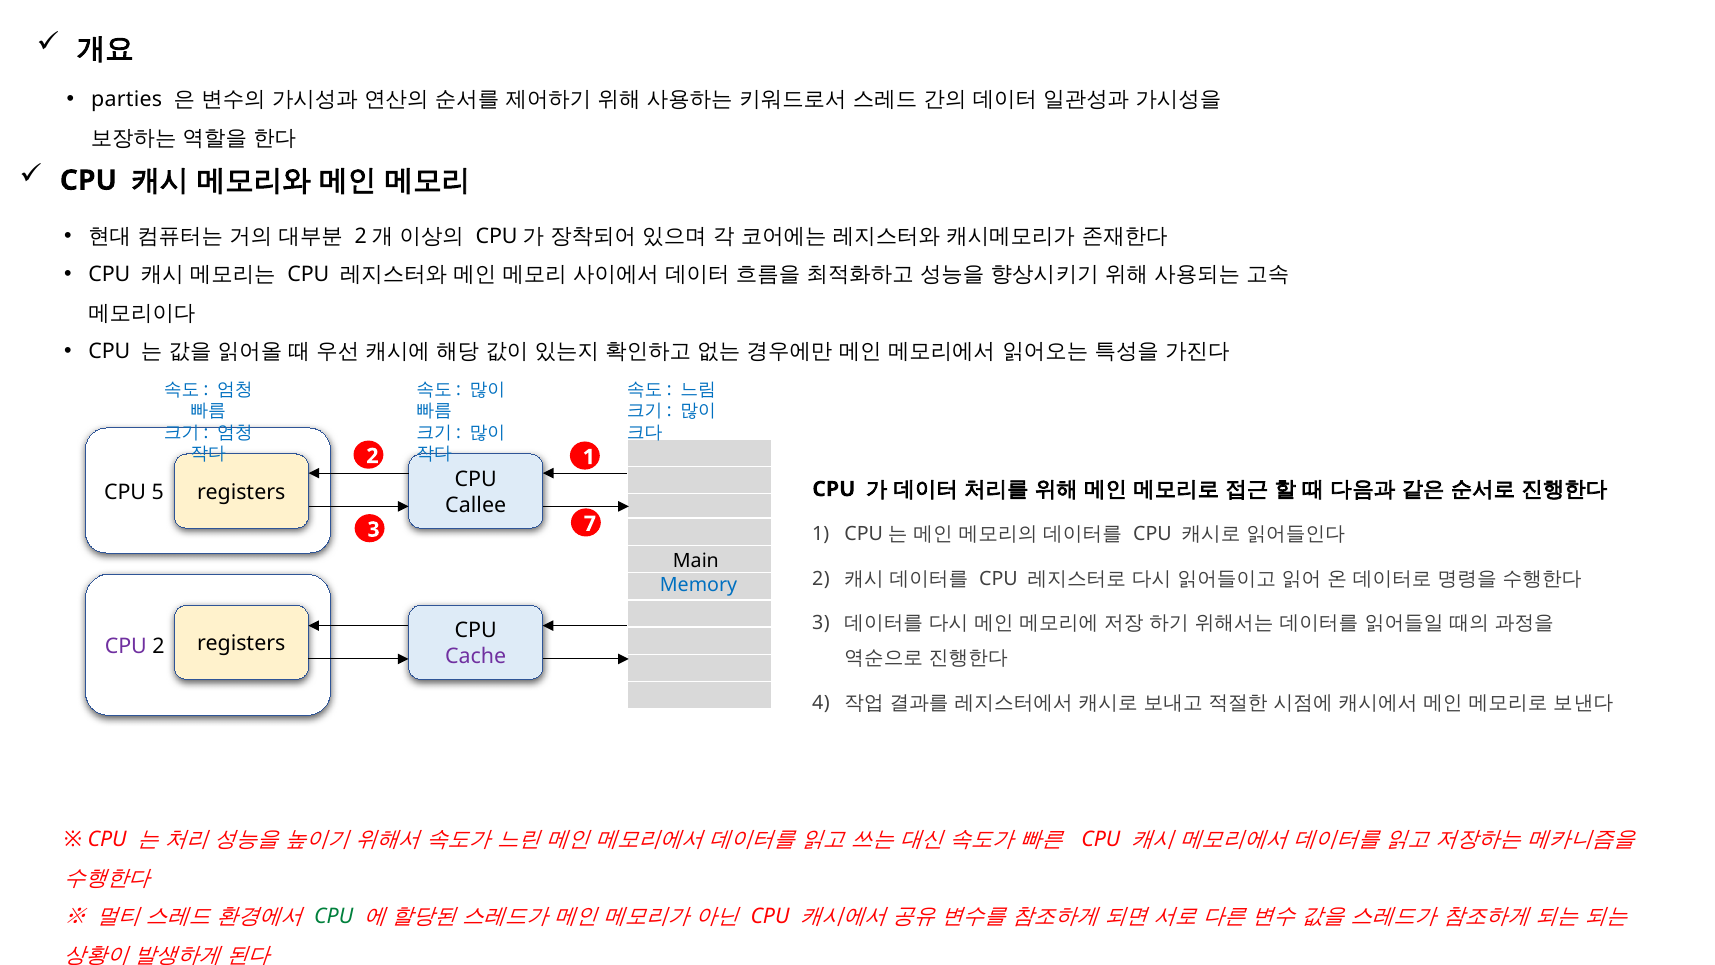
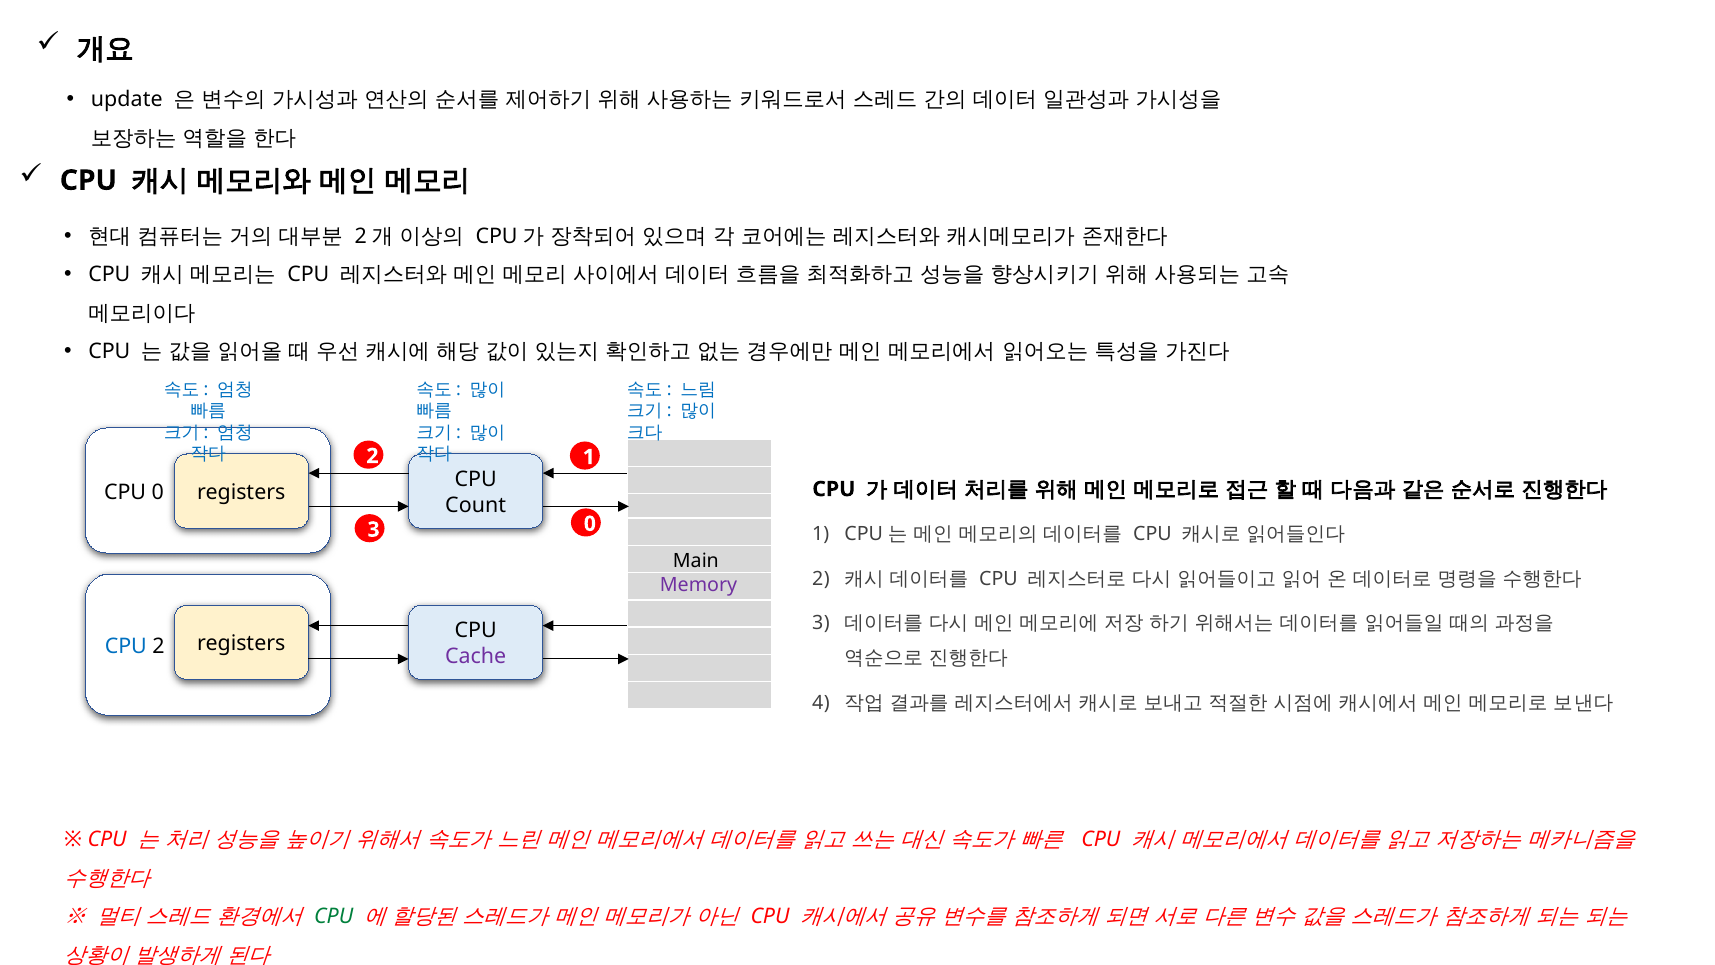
parties: parties -> update (127, 100)
CPU 5: 5 -> 0 (158, 492)
Callee: Callee -> Count (476, 505)
3 7: 7 -> 0 (590, 524)
Memory colour: blue -> purple (699, 585)
CPU colour: purple -> blue (126, 646)
